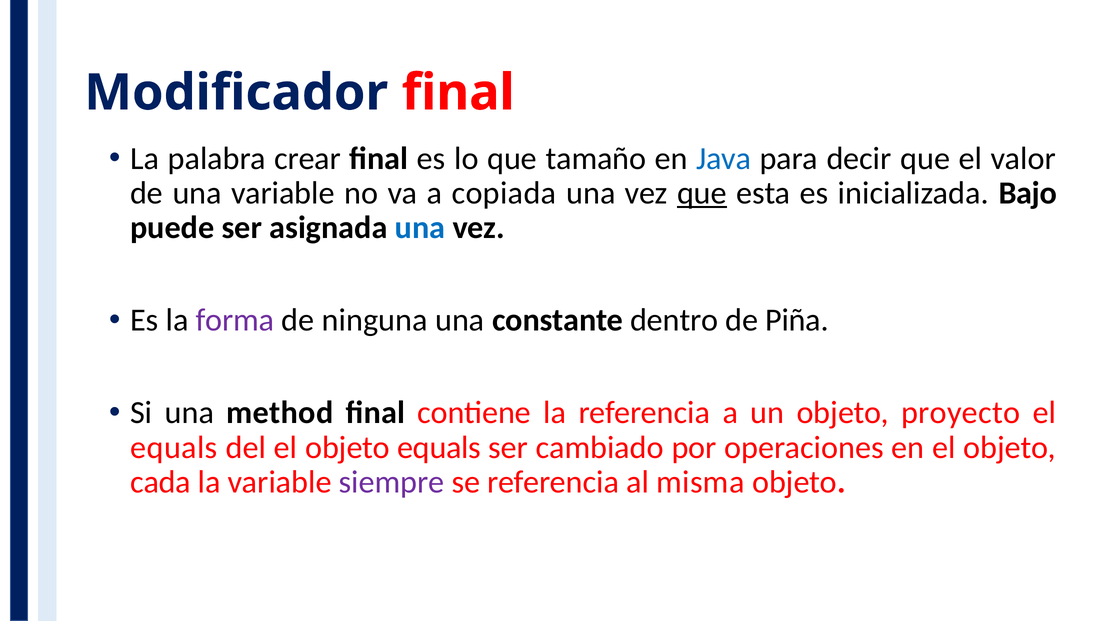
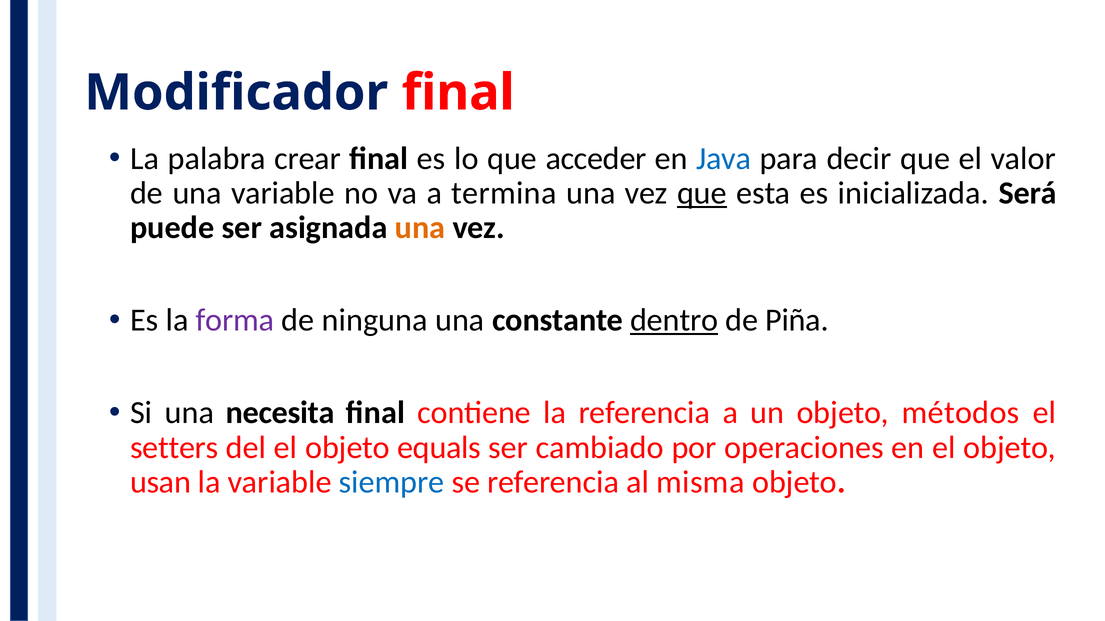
tamaño: tamaño -> acceder (596, 159)
copiada: copiada -> termina (504, 193)
Bajo: Bajo -> Será (1028, 193)
una colour: blue -> orange (420, 228)
dentro underline: none -> present (674, 321)
method: method -> necesita (280, 413)
proyecto: proyecto -> métodos (961, 413)
equals: equals -> setters (174, 448)
cada: cada -> usan (161, 483)
siempre colour: purple -> blue (392, 483)
